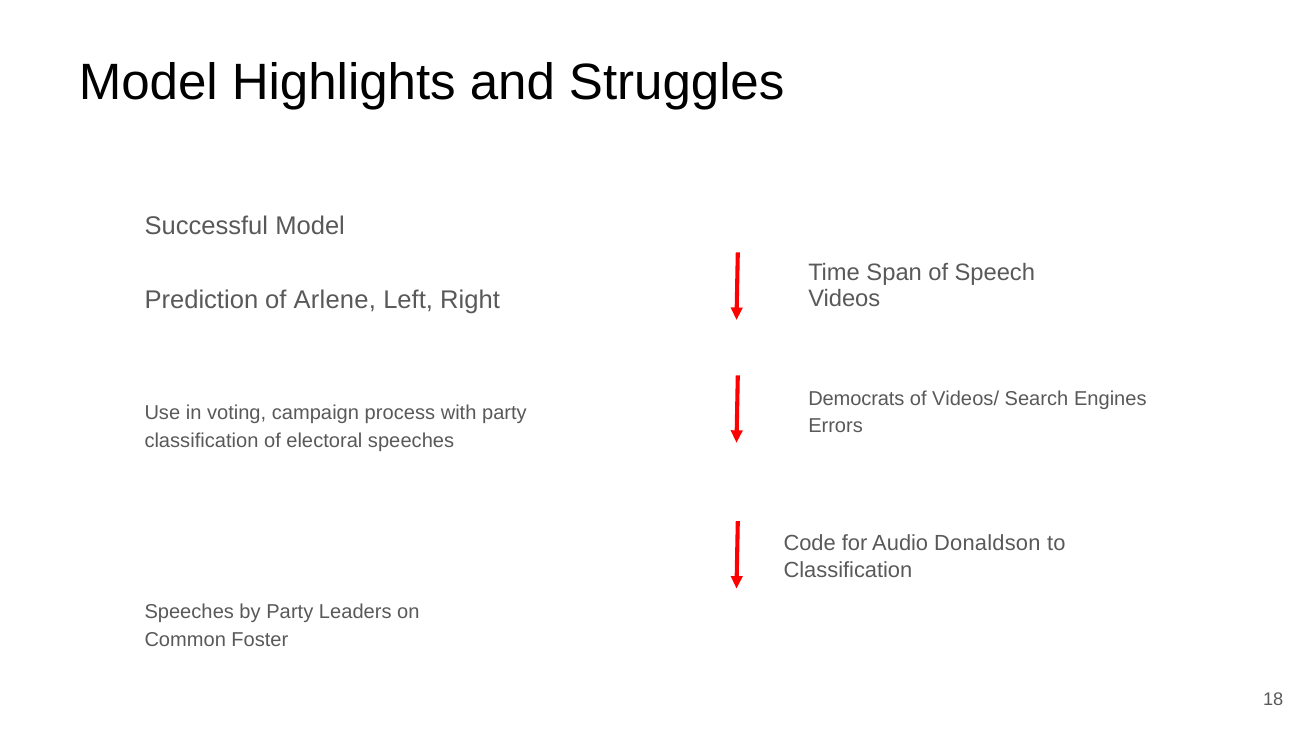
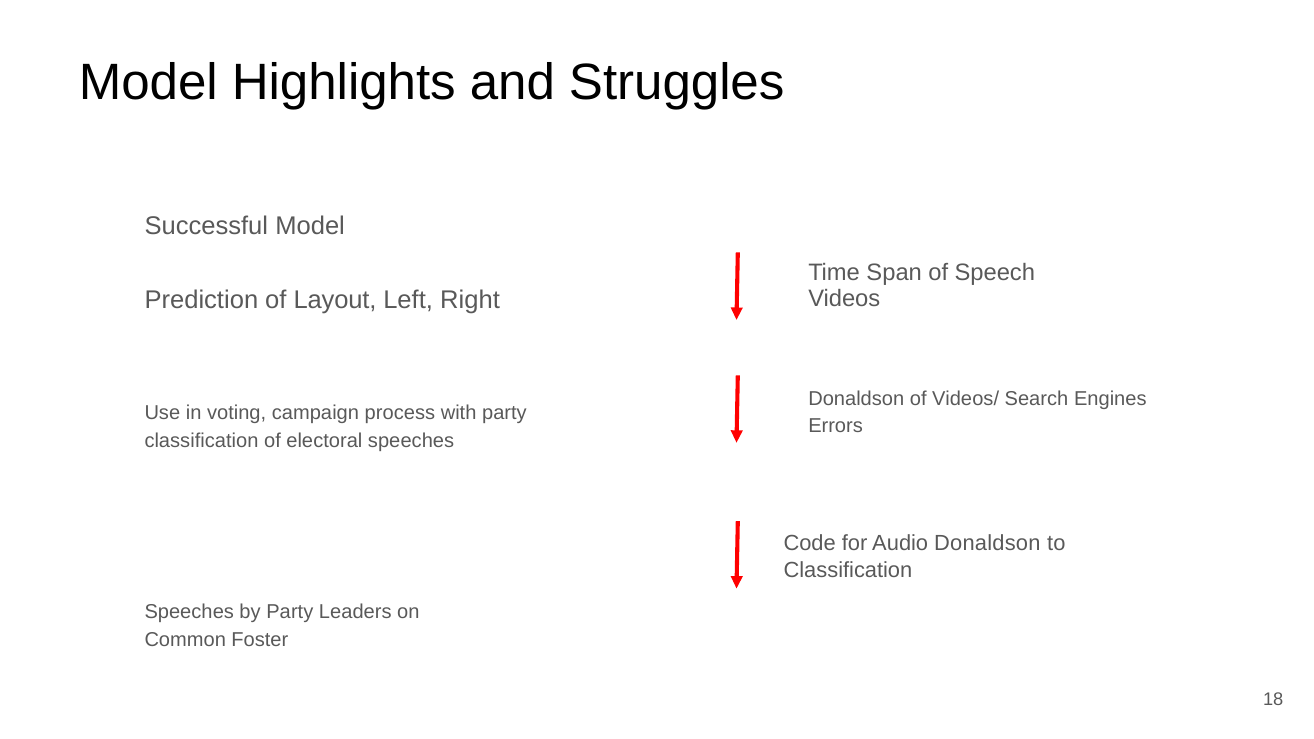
Arlene: Arlene -> Layout (335, 300)
Democrats: Democrats -> Donaldson (856, 399)
